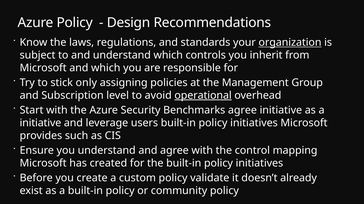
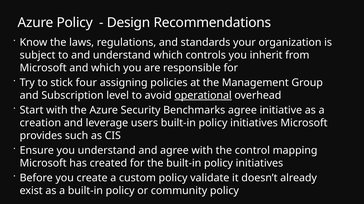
organization underline: present -> none (290, 43)
only: only -> four (86, 83)
initiative: initiative -> creation (40, 123)
